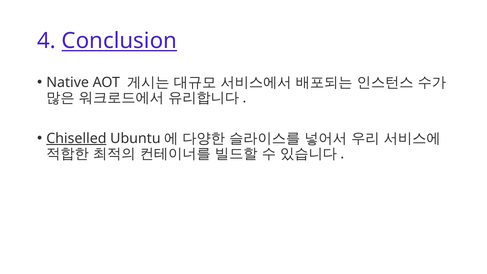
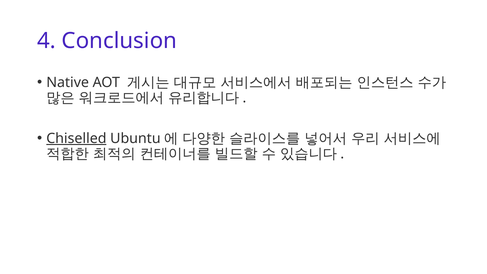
Conclusion underline: present -> none (119, 41)
